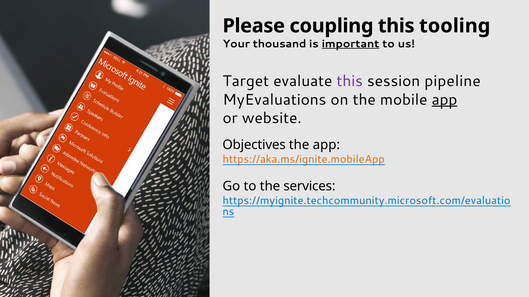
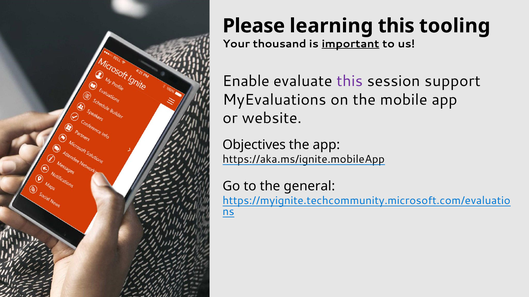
coupling: coupling -> learning (331, 26)
Target: Target -> Enable (246, 81)
pipeline: pipeline -> support (453, 81)
app underline: present -> none (444, 100)
https://aka.ms/ignite.mobileApp colour: orange -> black (304, 160)
services: services -> general (309, 186)
